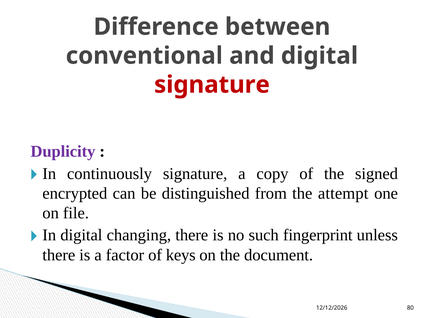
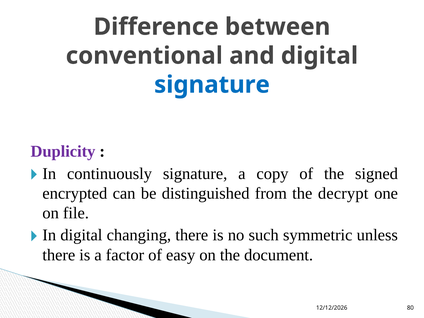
signature colour: red -> blue (212, 85)
attempt: attempt -> decrypt (343, 193)
fingerprint: fingerprint -> symmetric (318, 235)
keys: keys -> easy (181, 255)
